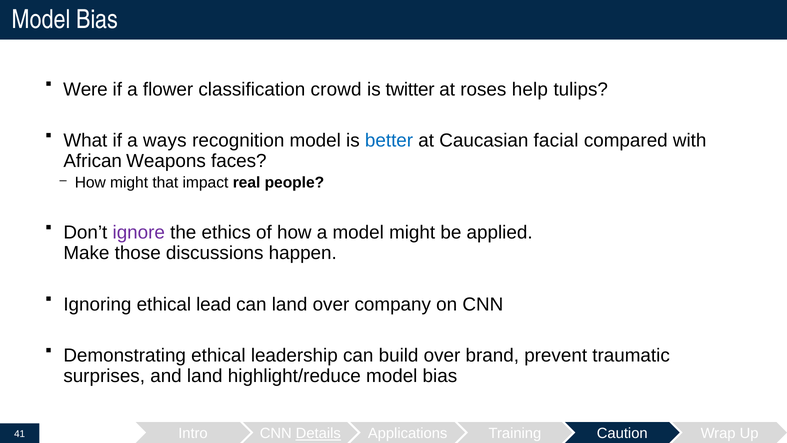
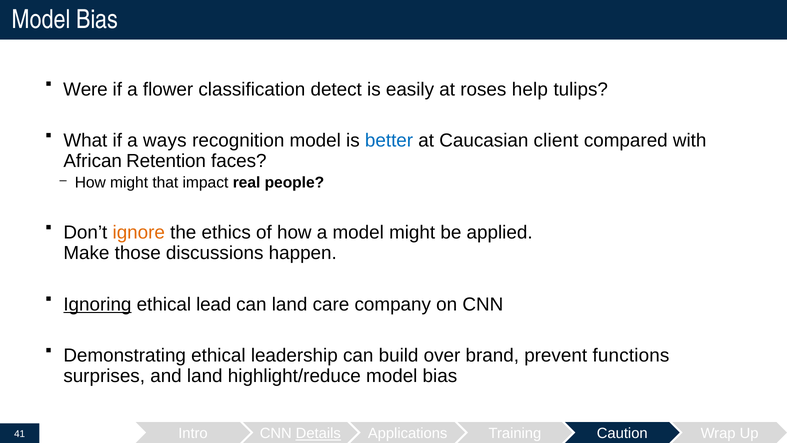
crowd: crowd -> detect (336, 89)
twitter: twitter -> easily (410, 89)
facial: facial -> client (556, 141)
Weapons: Weapons -> Retention (166, 161)
ignore colour: purple -> orange (139, 233)
Ignoring underline: none -> present (97, 304)
land over: over -> care (331, 304)
traumatic: traumatic -> functions (631, 355)
